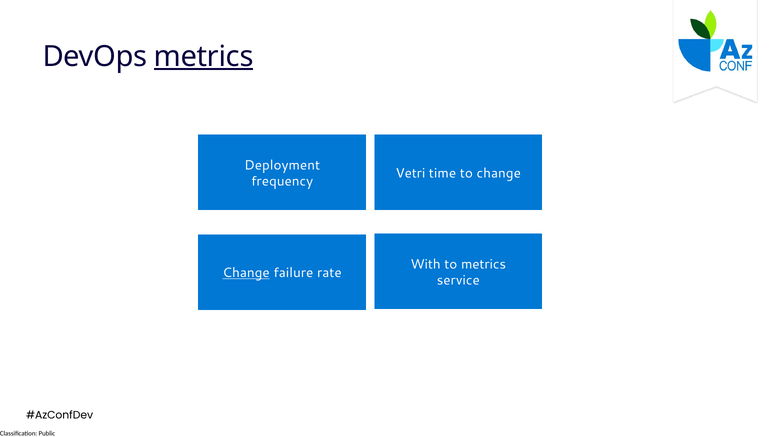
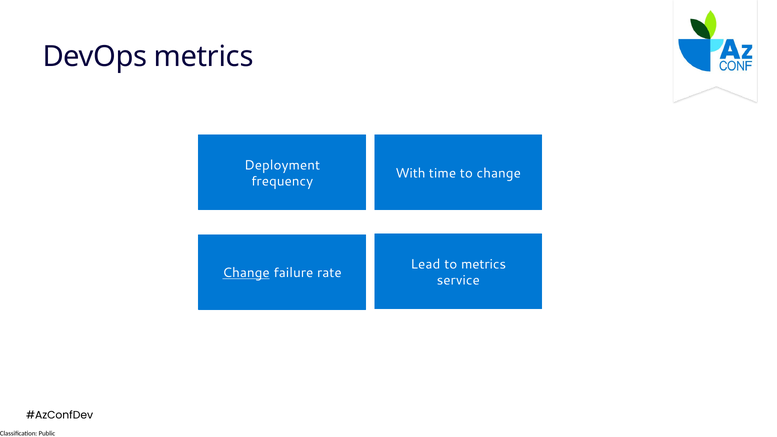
metrics underline: present -> none (204, 57)
Vetri: Vetri -> With (410, 173)
With: With -> Lead (425, 264)
